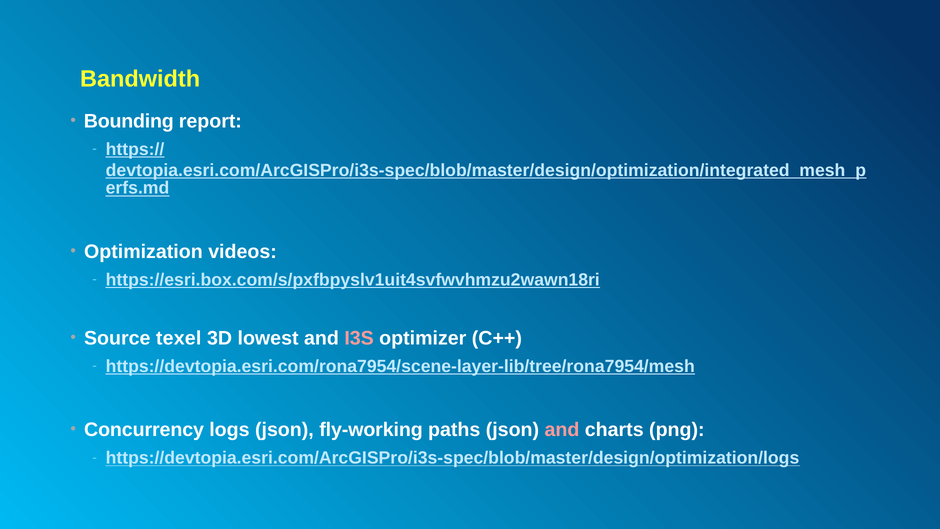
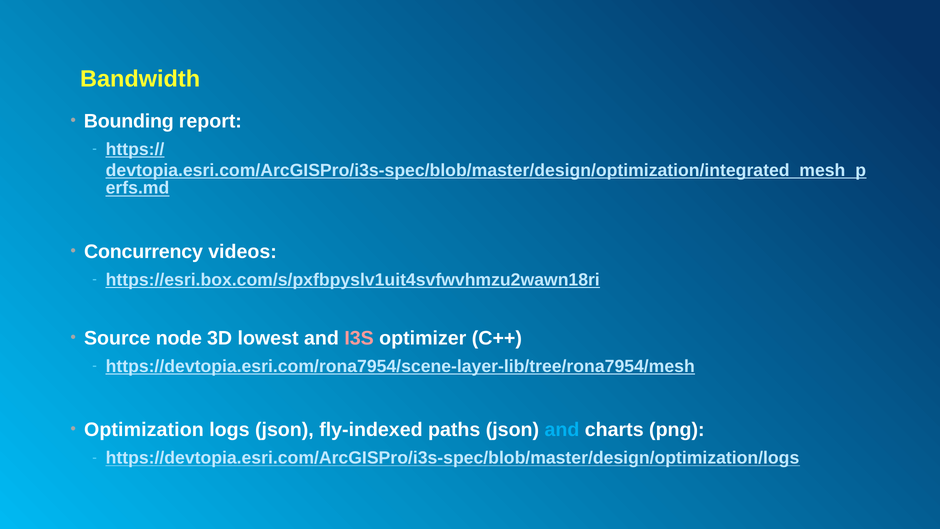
Optimization: Optimization -> Concurrency (144, 252)
texel: texel -> node (179, 338)
Concurrency: Concurrency -> Optimization (144, 430)
fly-working: fly-working -> fly-indexed (371, 430)
and colour: pink -> light blue (562, 430)
